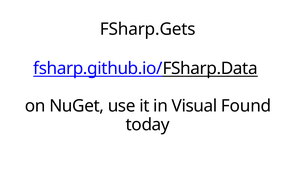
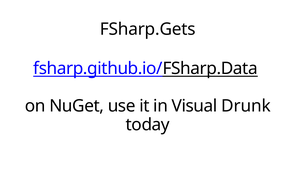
Found: Found -> Drunk (246, 106)
